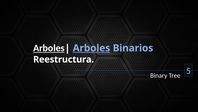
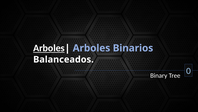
Arboles underline: present -> none (91, 48)
Reestructura: Reestructura -> Balanceados (63, 59)
5: 5 -> 0 (188, 71)
